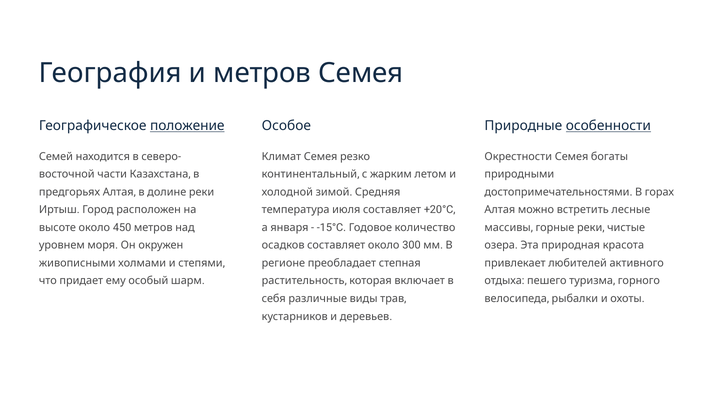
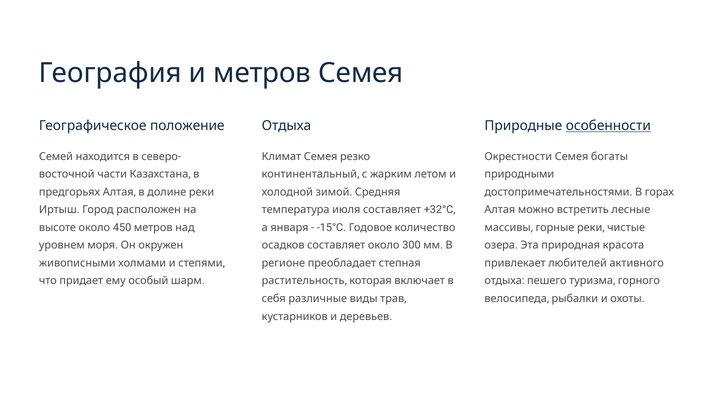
положение underline: present -> none (187, 126)
Особое: Особое -> Отдыха (286, 126)
+20°C: +20°C -> +32°C (440, 210)
